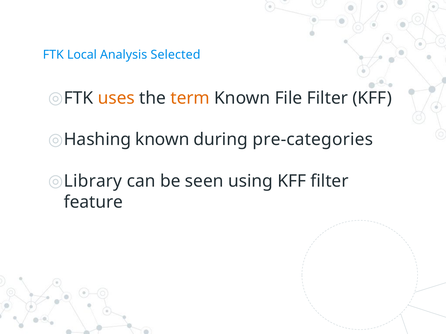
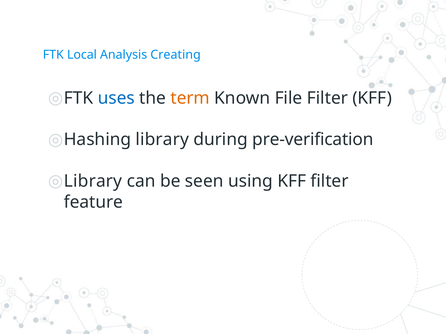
Selected: Selected -> Creating (176, 55)
uses colour: orange -> blue (116, 98)
Hashing known: known -> library (162, 140)
pre-categories: pre-categories -> pre-verification (313, 140)
